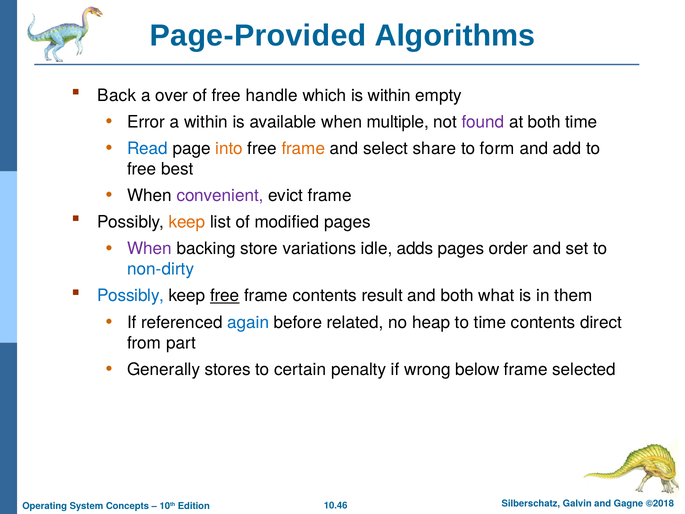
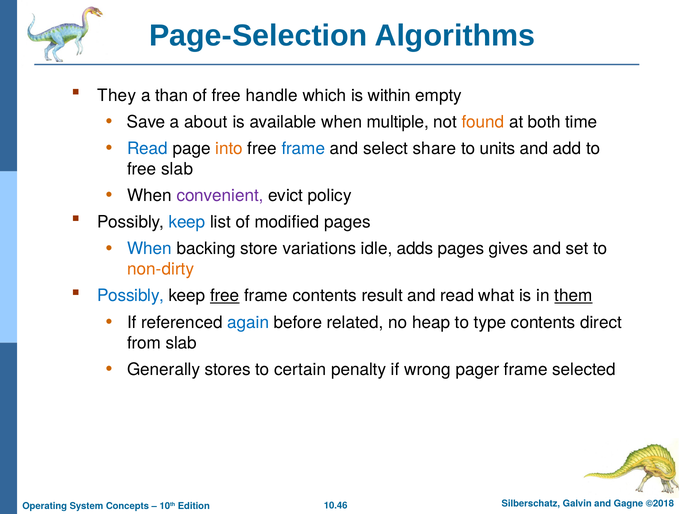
Page-Provided: Page-Provided -> Page-Selection (258, 36)
Back: Back -> They (117, 95)
over: over -> than (172, 95)
Error: Error -> Save (146, 122)
a within: within -> about (206, 122)
found colour: purple -> orange (483, 122)
frame colour: orange -> blue (303, 148)
form: form -> units (498, 148)
free best: best -> slab (177, 169)
evict frame: frame -> policy (330, 196)
keep colour: orange -> blue (187, 222)
When colour: purple -> blue (149, 249)
order: order -> gives (509, 249)
non-dirty colour: blue -> orange (161, 269)
and both: both -> read (457, 296)
them underline: none -> present (573, 296)
to time: time -> type (490, 322)
from part: part -> slab (181, 343)
below: below -> pager (477, 369)
